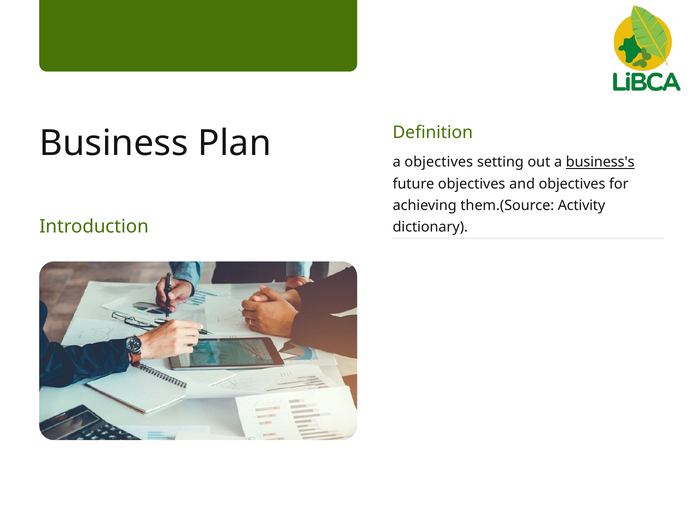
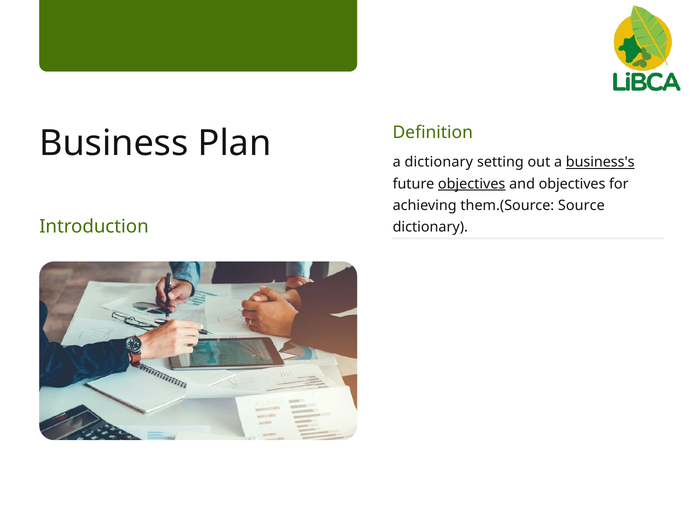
a objectives: objectives -> dictionary (439, 162)
objectives underline: none -> present (472, 184)
Activity: Activity -> Source (581, 206)
